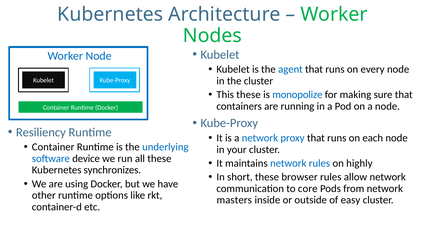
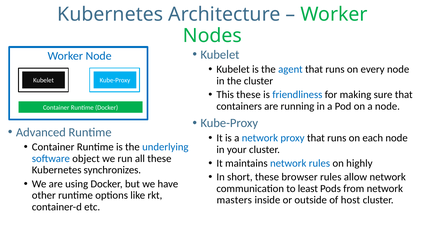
monopolize: monopolize -> friendliness (297, 95)
Resiliency: Resiliency -> Advanced (41, 132)
device: device -> object (86, 159)
core: core -> least (308, 189)
easy: easy -> host (350, 200)
